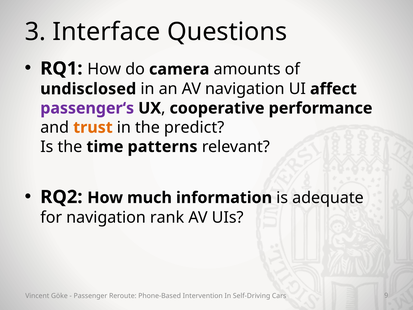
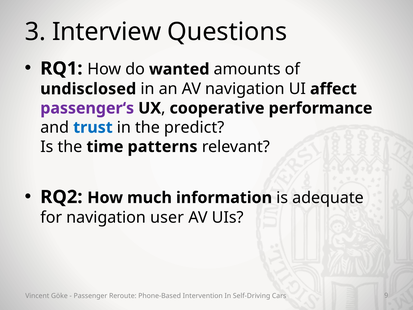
Interface: Interface -> Interview (107, 32)
camera: camera -> wanted (179, 69)
trust colour: orange -> blue (93, 127)
rank: rank -> user (167, 217)
